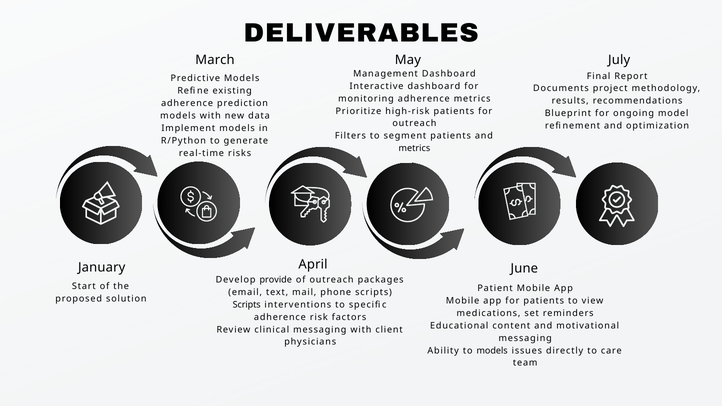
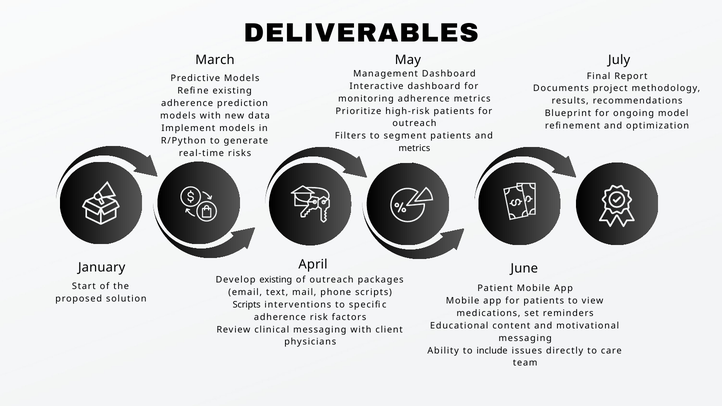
Develop provide: provide -> existing (276, 280)
to models: models -> include (492, 351)
